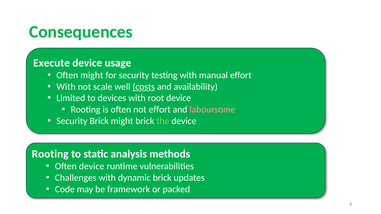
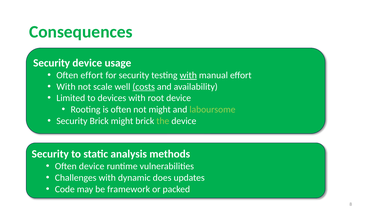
Execute: Execute -> Security (52, 63)
Often might: might -> effort (92, 75)
with underline: none -> present (188, 75)
not effort: effort -> might (160, 110)
laboursome colour: pink -> light green (212, 110)
Rooting: Rooting -> Security (50, 154)
dynamic brick: brick -> does (162, 178)
